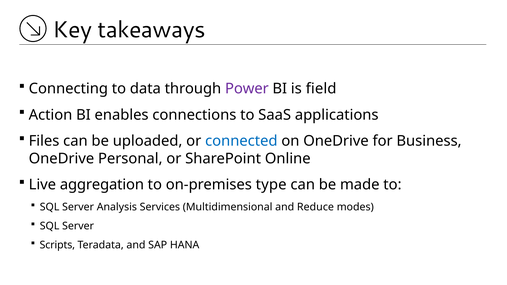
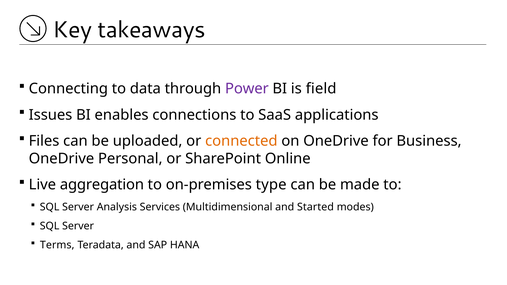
Action: Action -> Issues (51, 115)
connected colour: blue -> orange (241, 141)
Reduce: Reduce -> Started (315, 207)
Scripts: Scripts -> Terms (57, 245)
